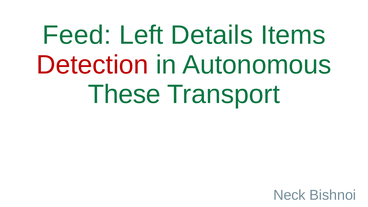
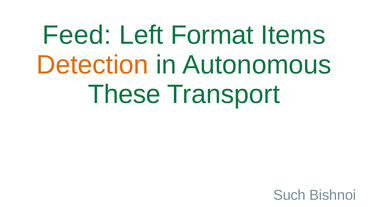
Details: Details -> Format (212, 35)
Detection colour: red -> orange (92, 65)
Neck: Neck -> Such (290, 195)
